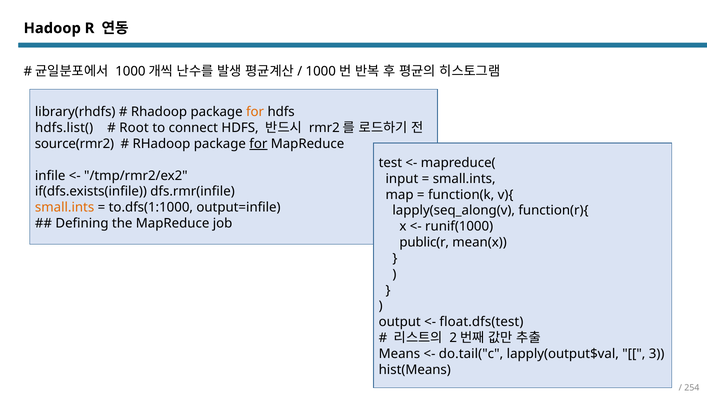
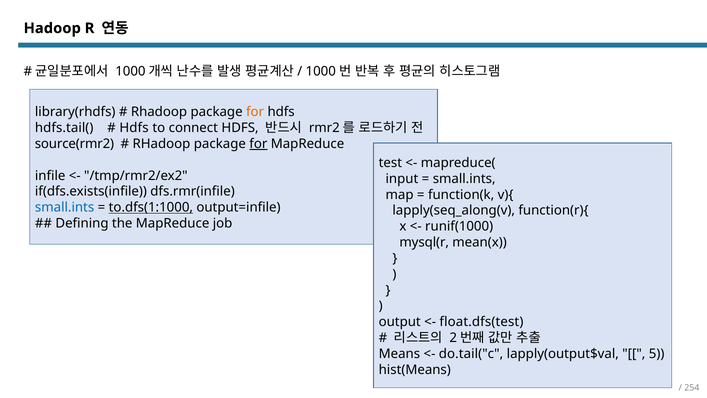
hdfs.list(: hdfs.list( -> hdfs.tail( (64, 128)
Root: Root -> Hdfs (134, 128)
small.ints colour: orange -> blue (65, 207)
to.dfs(1:1000 underline: none -> present (151, 207)
public(r: public(r -> mysql(r (424, 242)
3: 3 -> 5 (657, 354)
